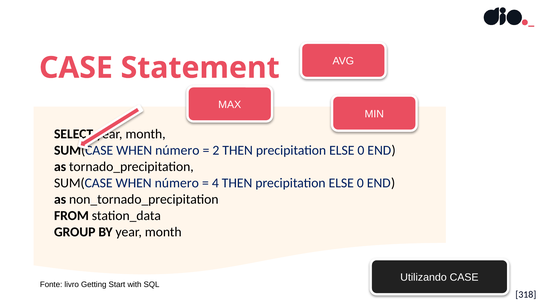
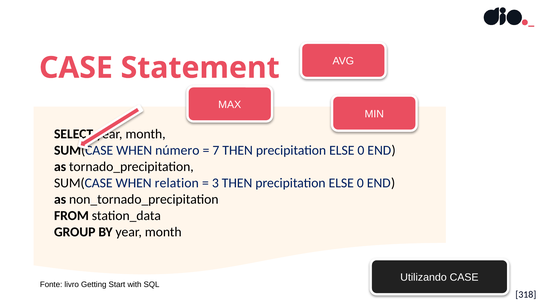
2: 2 -> 7 (216, 150)
número: número -> relation (177, 183)
4: 4 -> 3 (215, 183)
